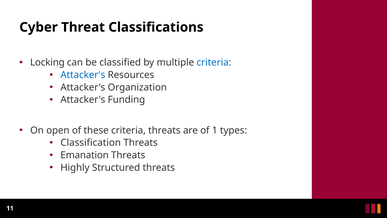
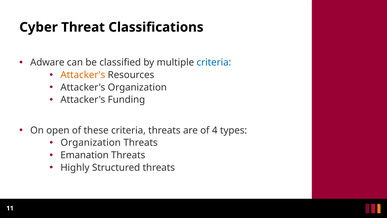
Locking: Locking -> Adware (47, 62)
Attacker's colour: blue -> orange (83, 75)
1: 1 -> 4 (215, 130)
Classification: Classification -> Organization (91, 143)
